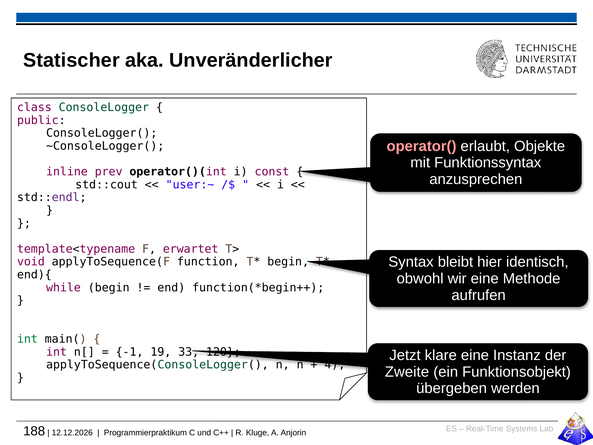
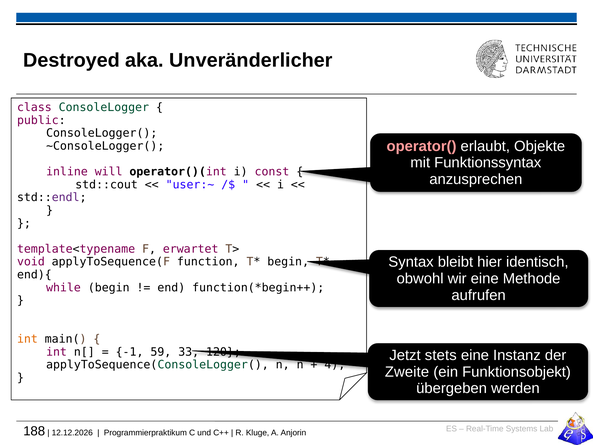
Statischer: Statischer -> Destroyed (72, 60)
prev: prev -> will (109, 172)
int colour: green -> orange (27, 339)
19: 19 -> 59 (161, 352)
klare: klare -> stets (441, 355)
